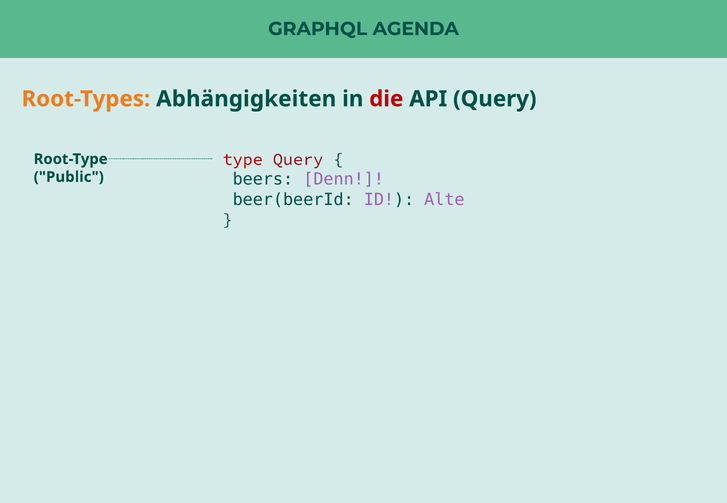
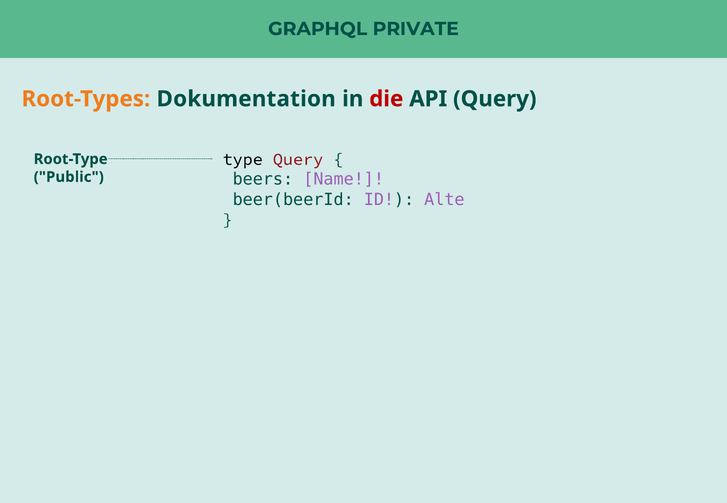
AGENDA: AGENDA -> PRIVATE (416, 29)
Abhängigkeiten: Abhängigkeiten -> Dokumentation (246, 99)
type colour: red -> black (243, 159)
Denn: Denn -> Name (344, 180)
